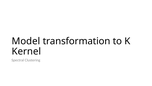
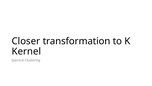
Model: Model -> Closer (26, 41)
